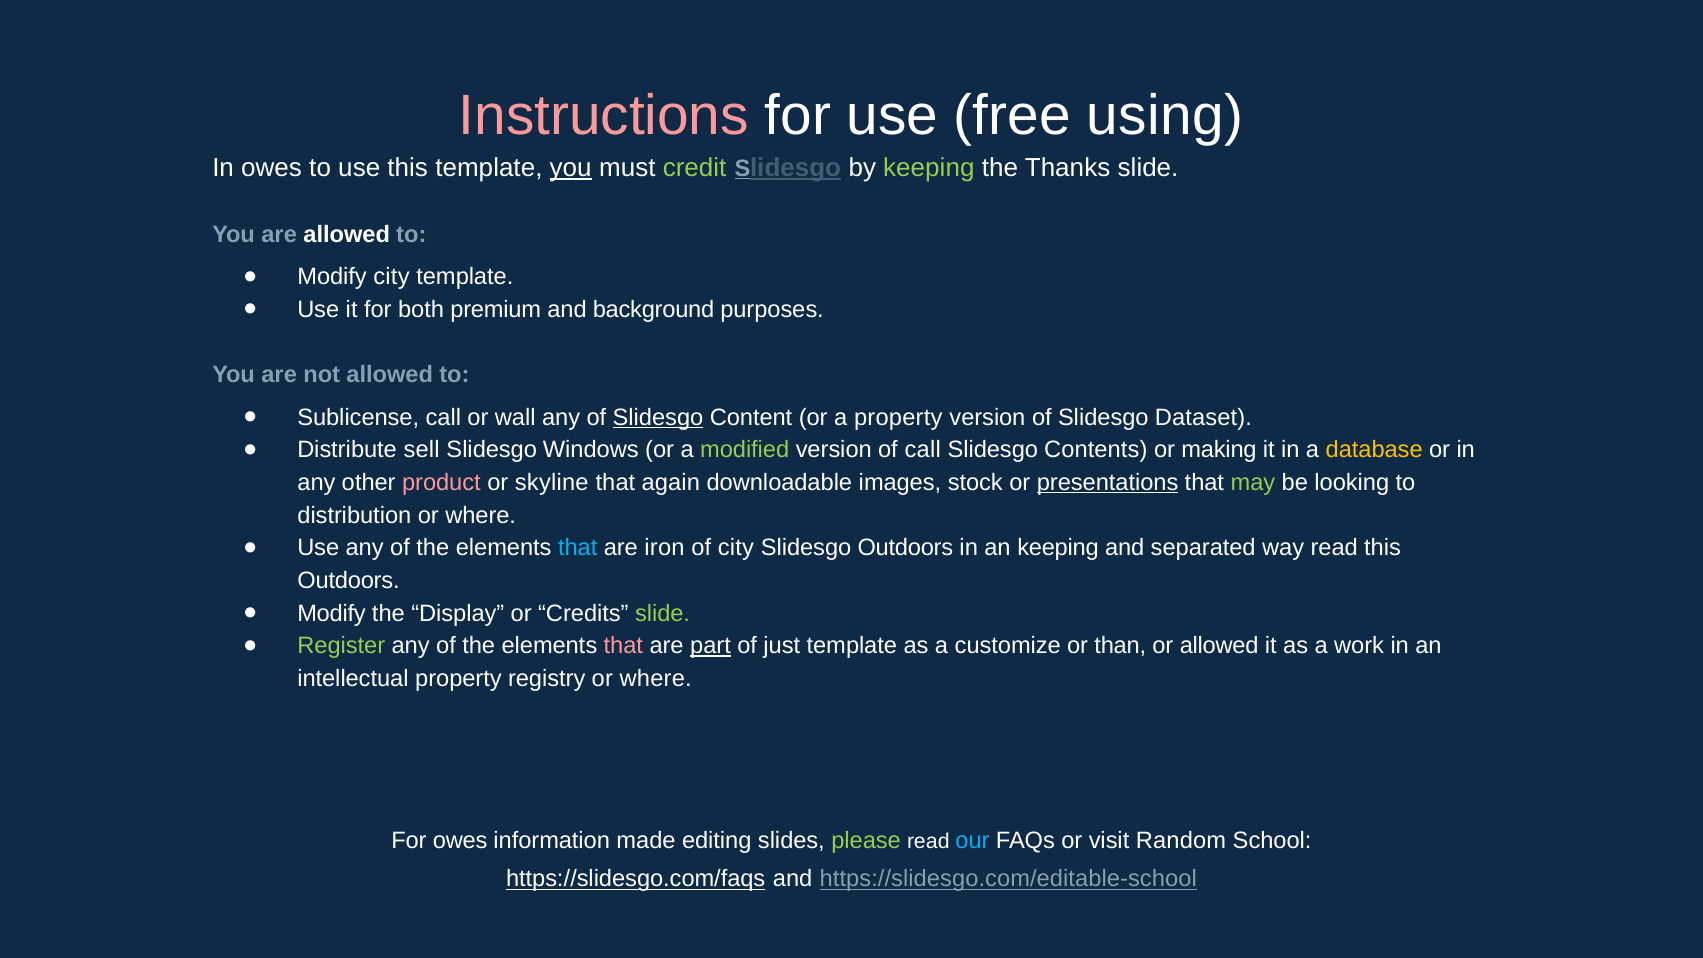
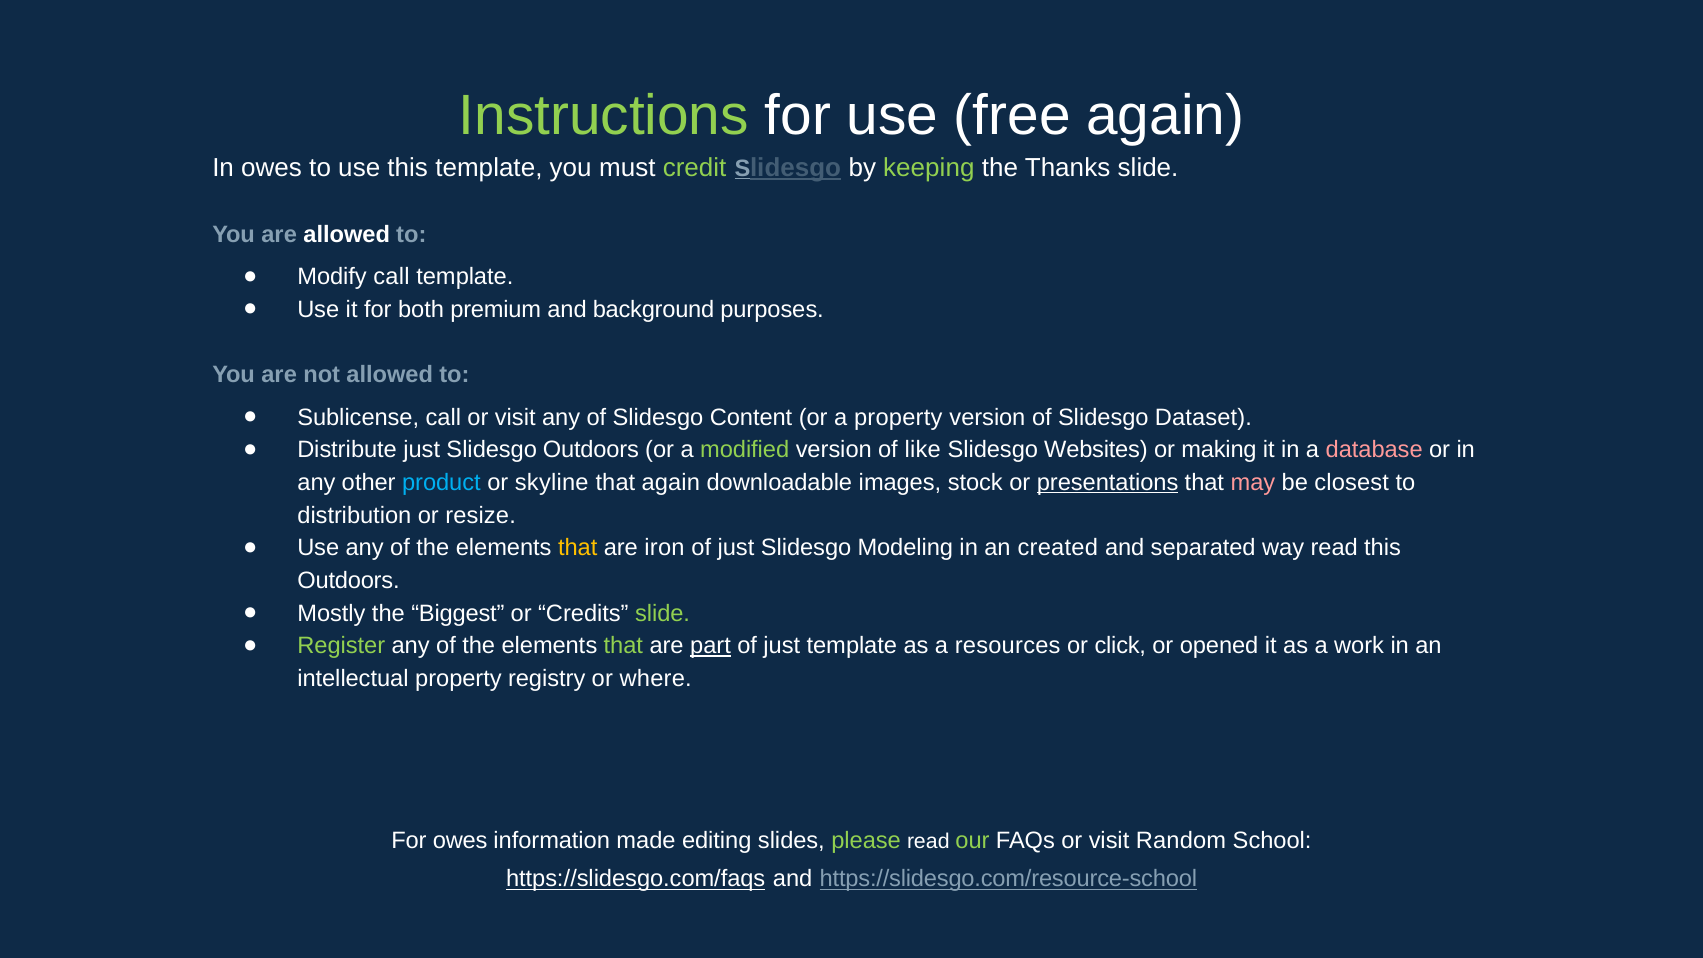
Instructions colour: pink -> light green (604, 115)
free using: using -> again (1165, 115)
you underline: present -> none (571, 168)
Modify city: city -> call (392, 277)
wall: wall -> visit (515, 417)
Slidesgo underline: present -> none (658, 417)
Distribute sell: sell -> just (422, 450)
Slidesgo Windows: Windows -> Outdoors (591, 450)
of call: call -> like (923, 450)
Contents: Contents -> Websites (1096, 450)
database colour: yellow -> pink (1374, 450)
product colour: pink -> light blue (441, 483)
may colour: light green -> pink (1253, 483)
looking: looking -> closest (1352, 483)
distribution or where: where -> resize (481, 515)
that colour: light blue -> yellow (578, 548)
city: city -> just (736, 548)
Slidesgo Outdoors: Outdoors -> Modeling (905, 548)
an keeping: keeping -> created (1058, 548)
Modify: Modify -> Mostly (331, 613)
Display: Display -> Biggest (458, 613)
that colour: pink -> light green (623, 646)
customize: customize -> resources (1008, 646)
than: than -> click (1120, 646)
or allowed: allowed -> opened (1219, 646)
our colour: light blue -> light green (972, 841)
https://slidesgo.com/editable-school: https://slidesgo.com/editable-school -> https://slidesgo.com/resource-school (1008, 879)
